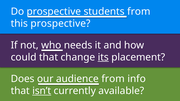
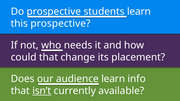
from: from -> learn (139, 12)
its underline: present -> none (103, 57)
from: from -> learn (113, 79)
